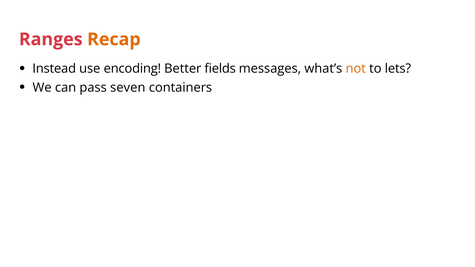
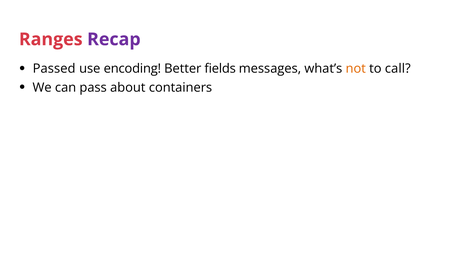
Recap colour: orange -> purple (114, 39)
Instead: Instead -> Passed (54, 69)
lets: lets -> call (398, 69)
seven: seven -> about (128, 88)
